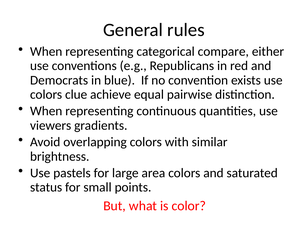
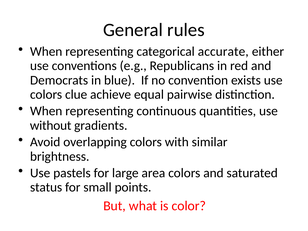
compare: compare -> accurate (223, 51)
viewers: viewers -> without (51, 125)
